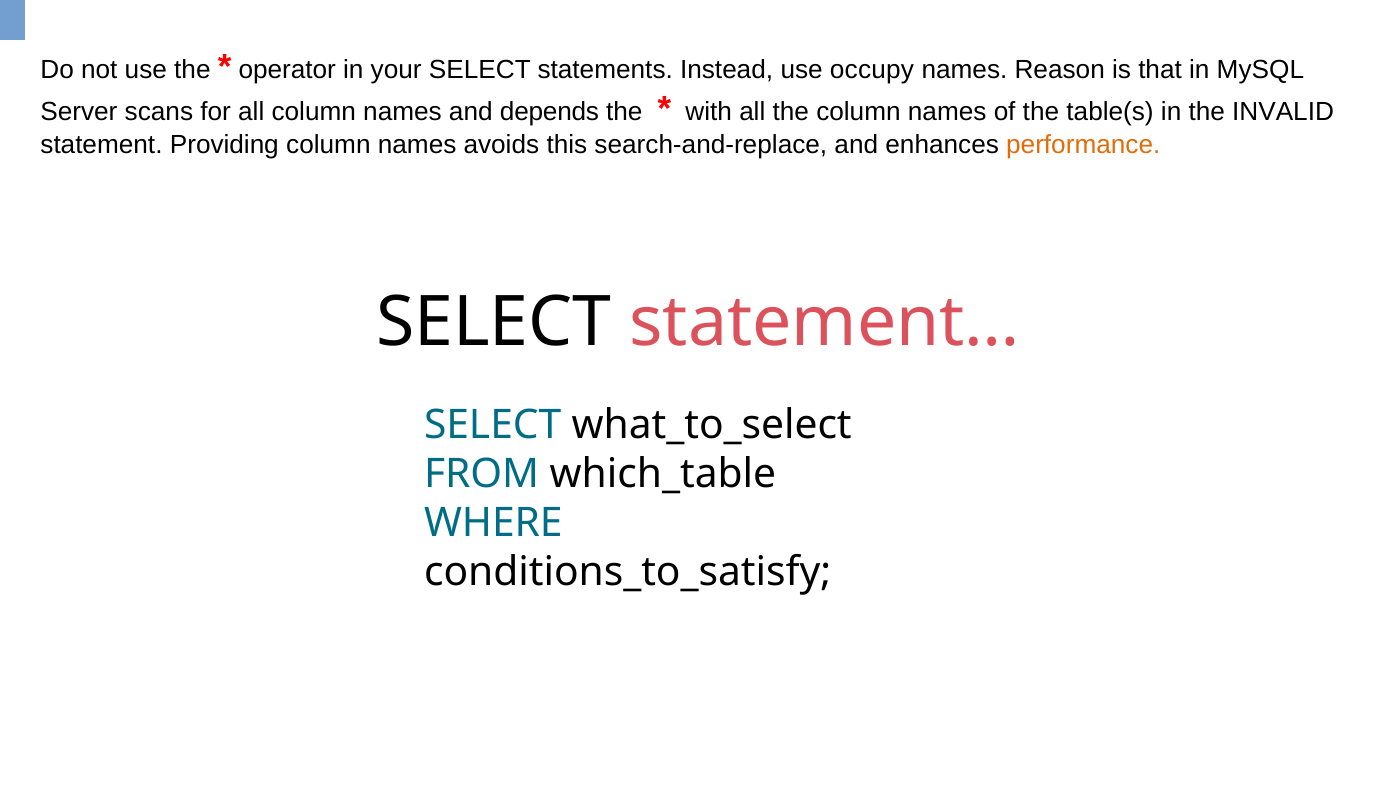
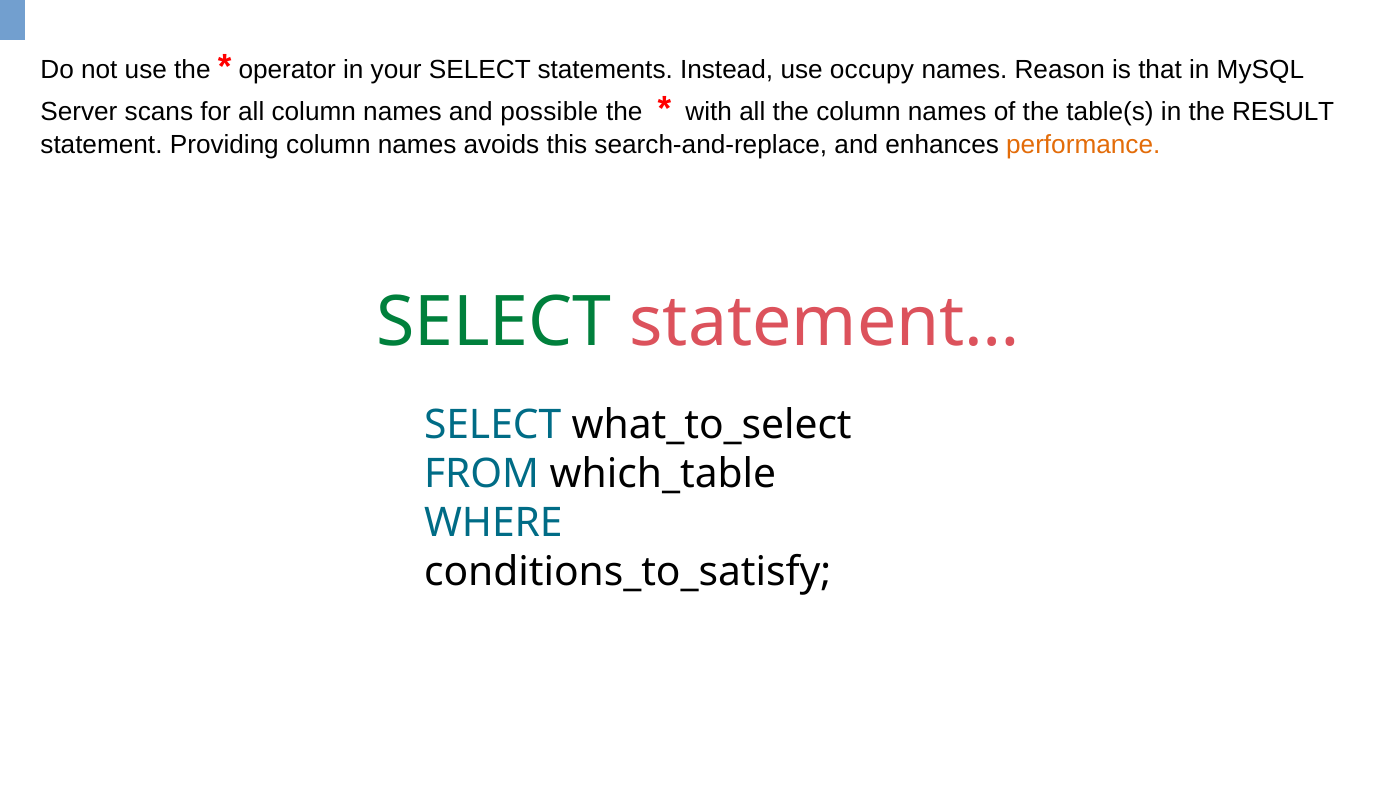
depends: depends -> possible (549, 111)
INVALID: INVALID -> RESULT (1283, 111)
SELECT colour: black -> green (494, 323)
